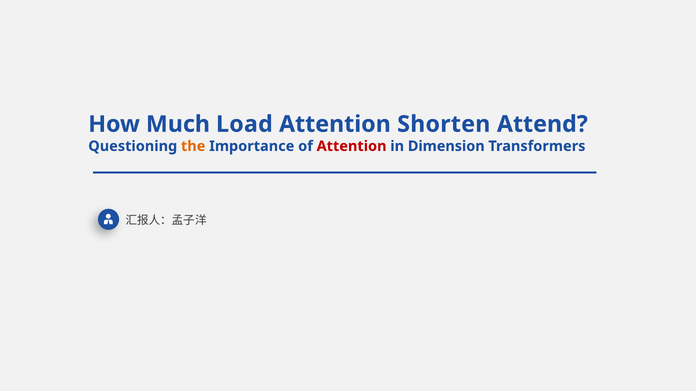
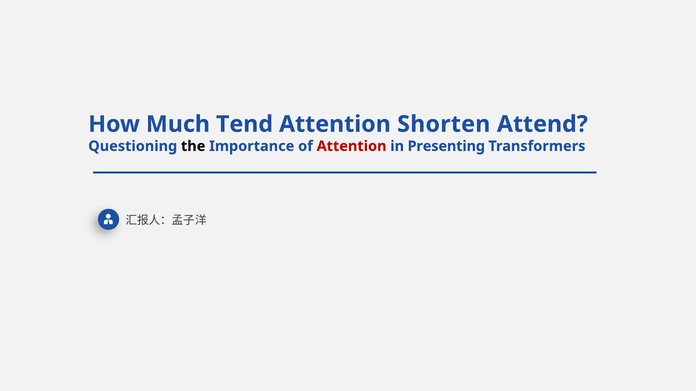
Load: Load -> Tend (245, 124)
the colour: orange -> black (193, 146)
Dimension: Dimension -> Presenting (446, 146)
